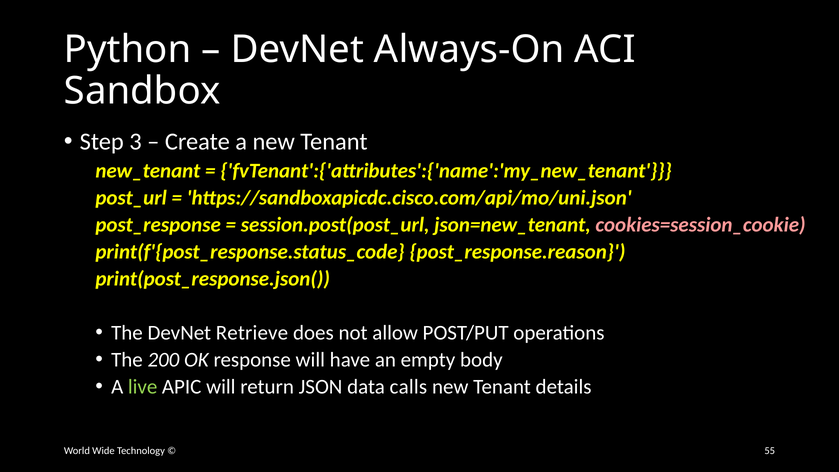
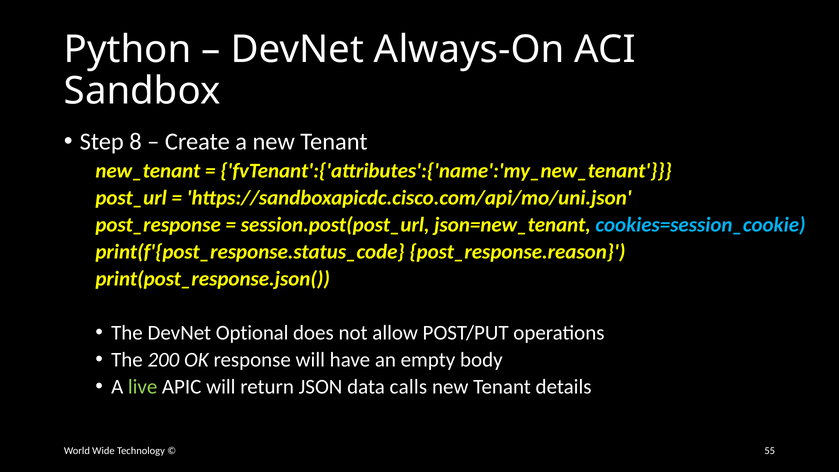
3: 3 -> 8 (135, 142)
cookies=session_cookie colour: pink -> light blue (701, 225)
Retrieve: Retrieve -> Optional (252, 333)
